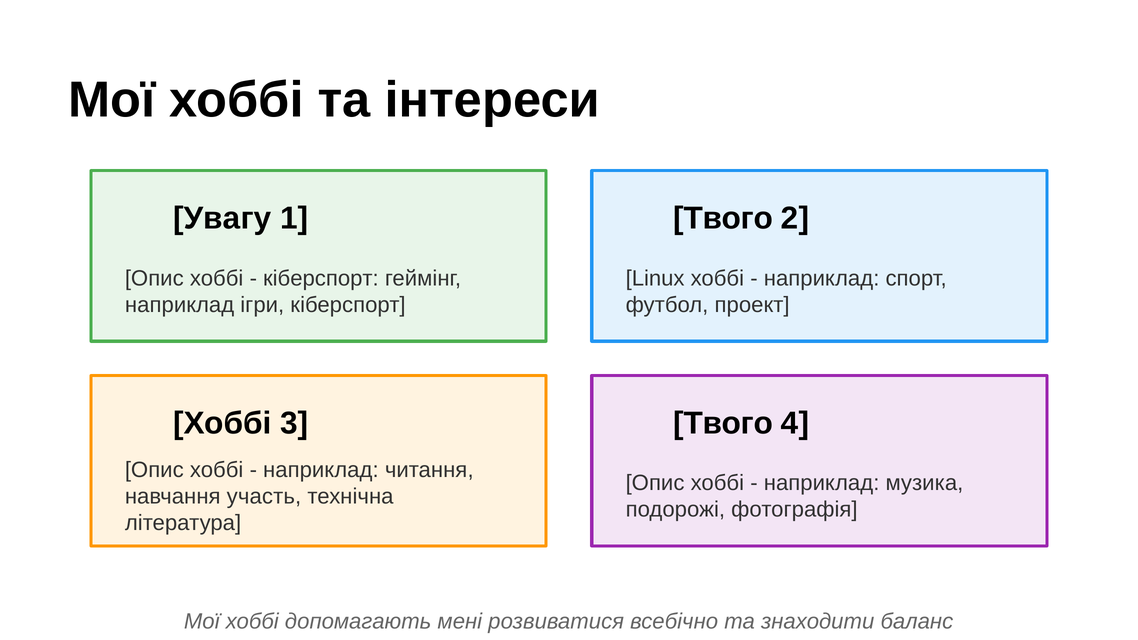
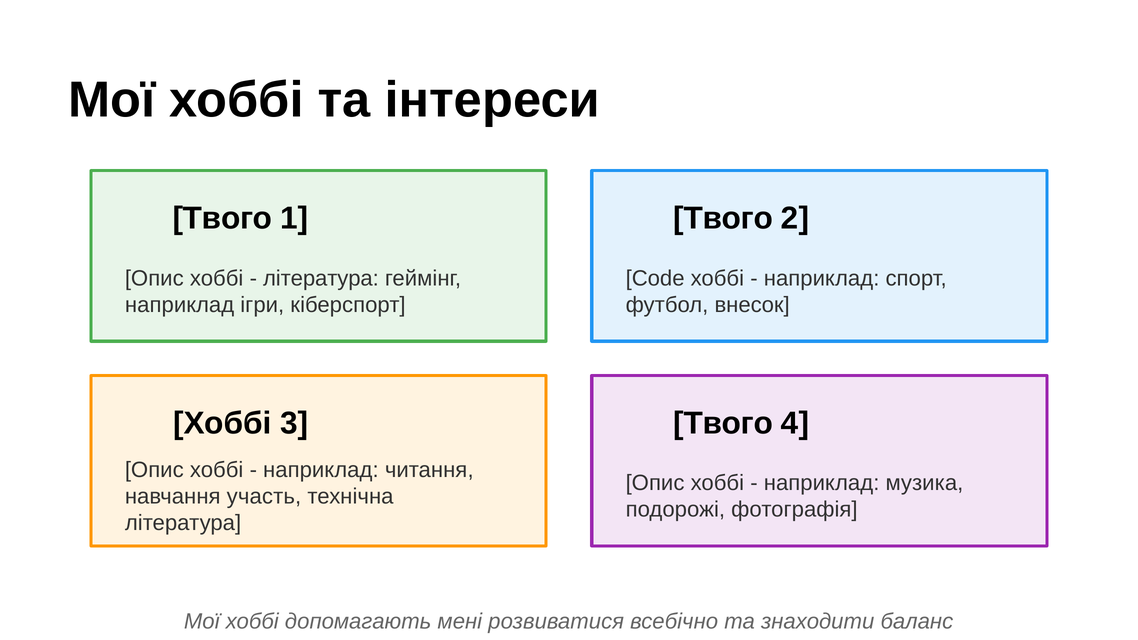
Увагу: Увагу -> Твого (222, 218)
кіберспорт: кіберспорт -> література (321, 278)
Linux: Linux -> Code (655, 278)
проект: проект -> внесок (752, 305)
